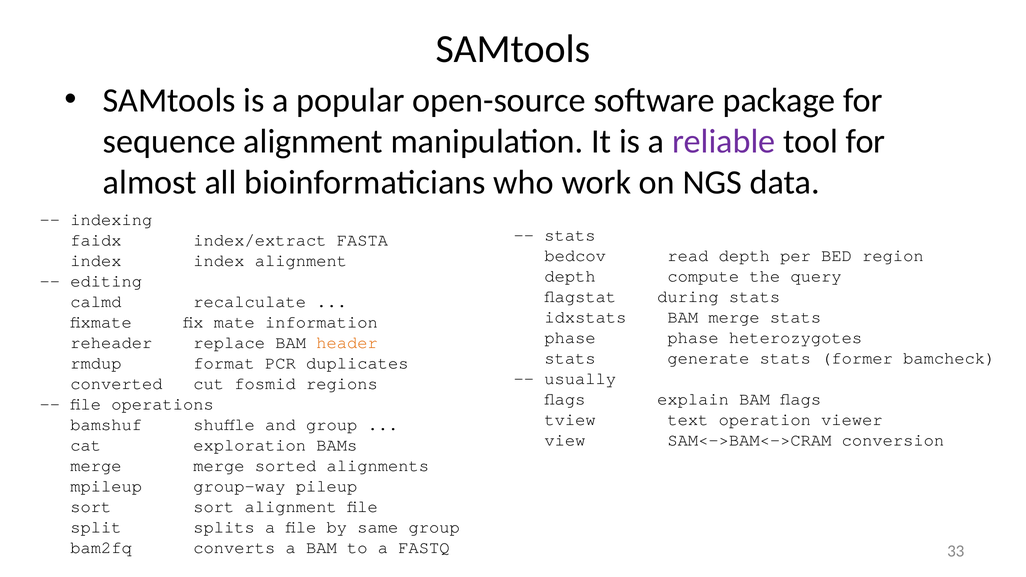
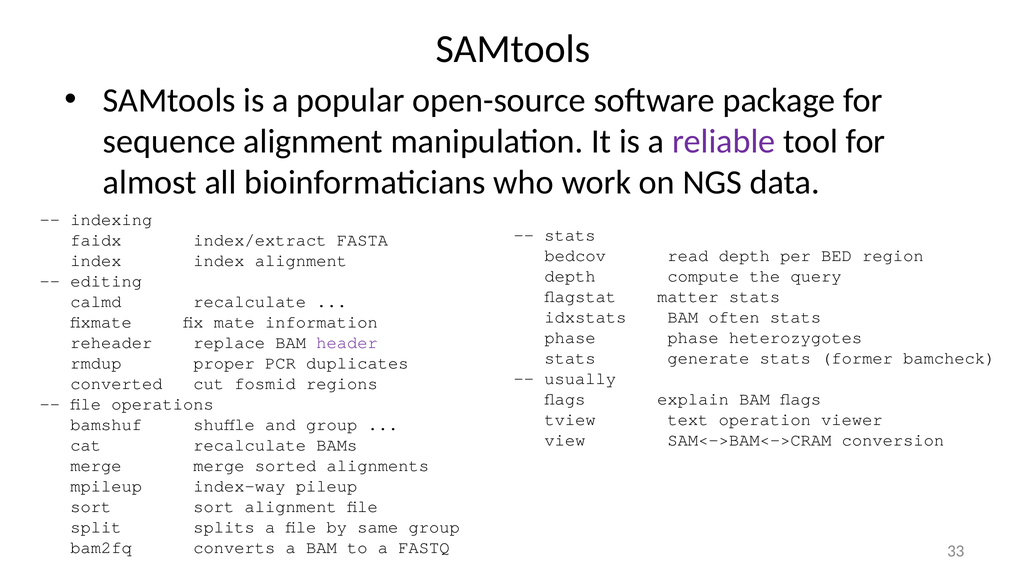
during: during -> matter (688, 297)
BAM merge: merge -> often (734, 317)
header colour: orange -> purple (347, 343)
format: format -> proper (224, 363)
cat exploration: exploration -> recalculate (250, 445)
group-way: group-way -> index-way (239, 486)
